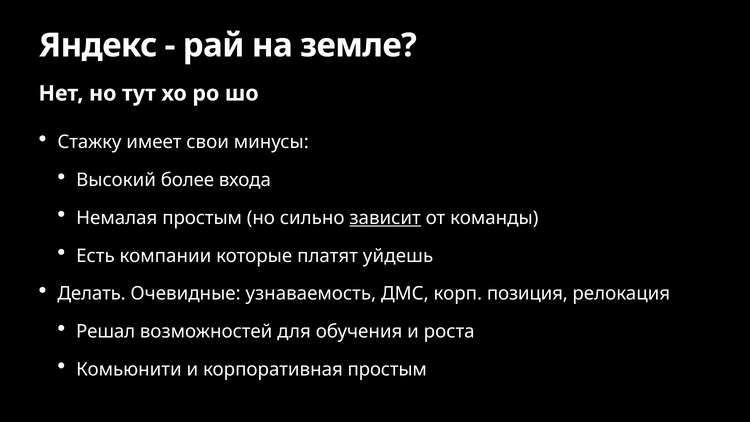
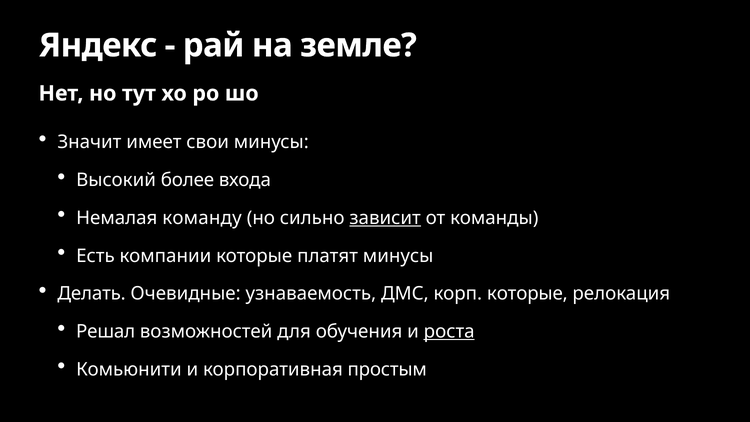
Стажку: Стажку -> Значит (89, 142)
Немалая простым: простым -> команду (202, 218)
платят уйдешь: уйдешь -> минусы (398, 256)
корп позиция: позиция -> которые (527, 294)
роста underline: none -> present (449, 331)
